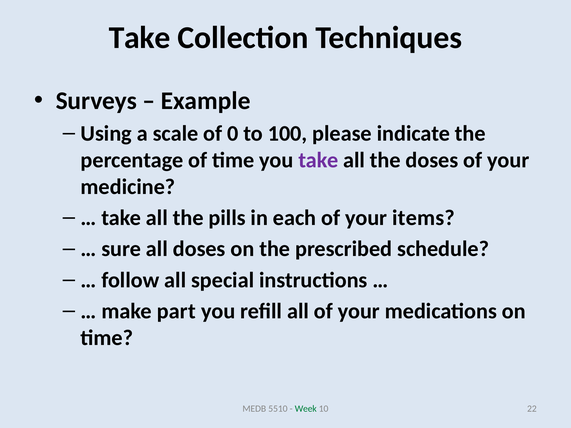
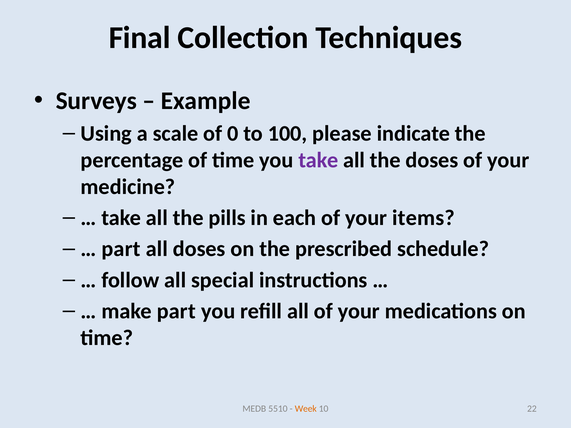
Take: Take -> Final (140, 38)
sure: sure -> part (121, 249)
Week colour: green -> orange (306, 409)
